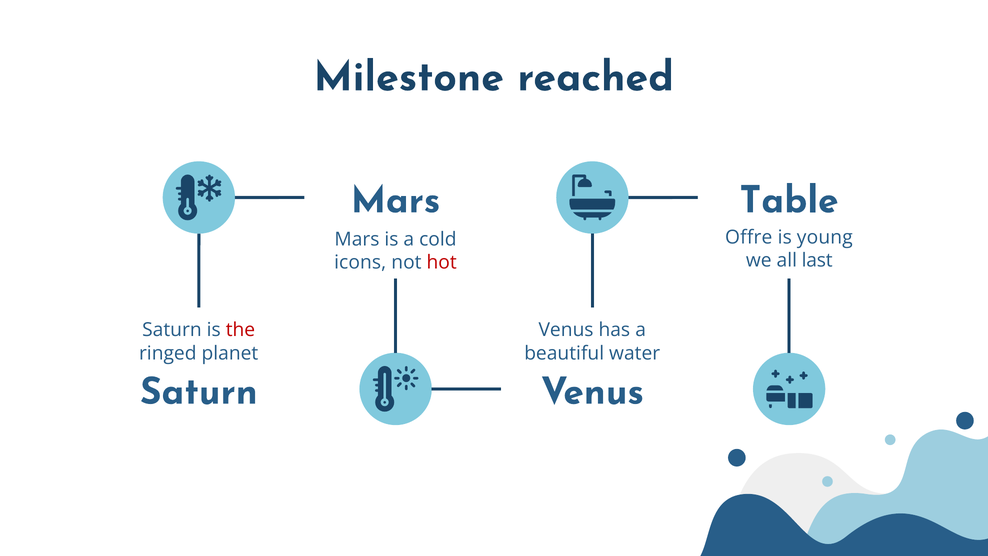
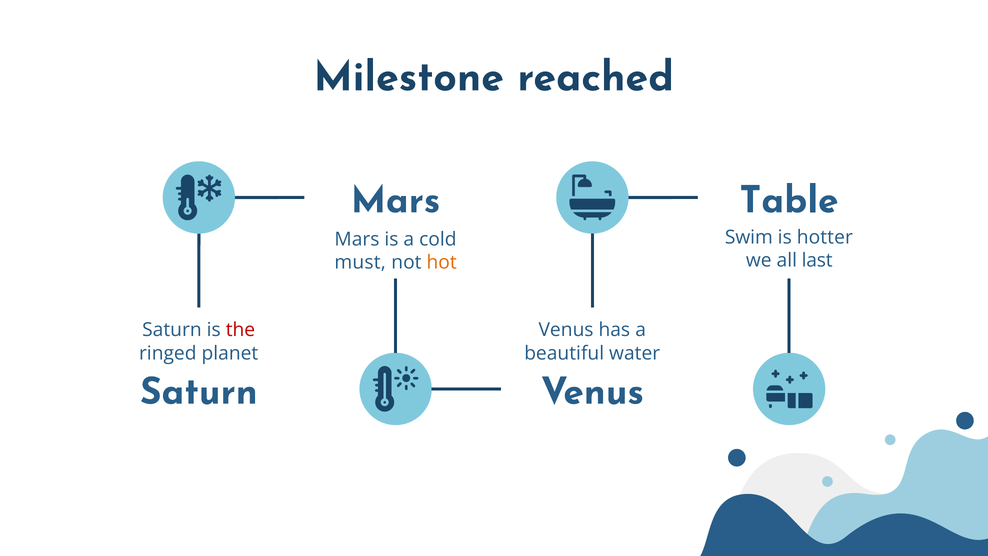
Offre: Offre -> Swim (749, 237)
young: young -> hotter (825, 237)
icons: icons -> must (360, 263)
hot colour: red -> orange (442, 263)
